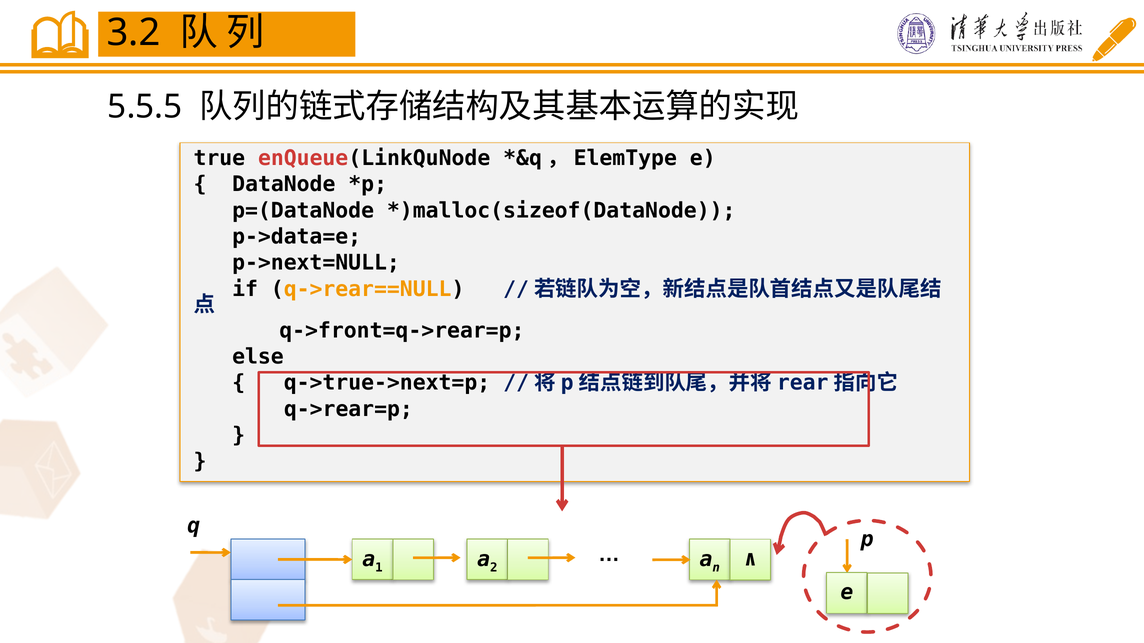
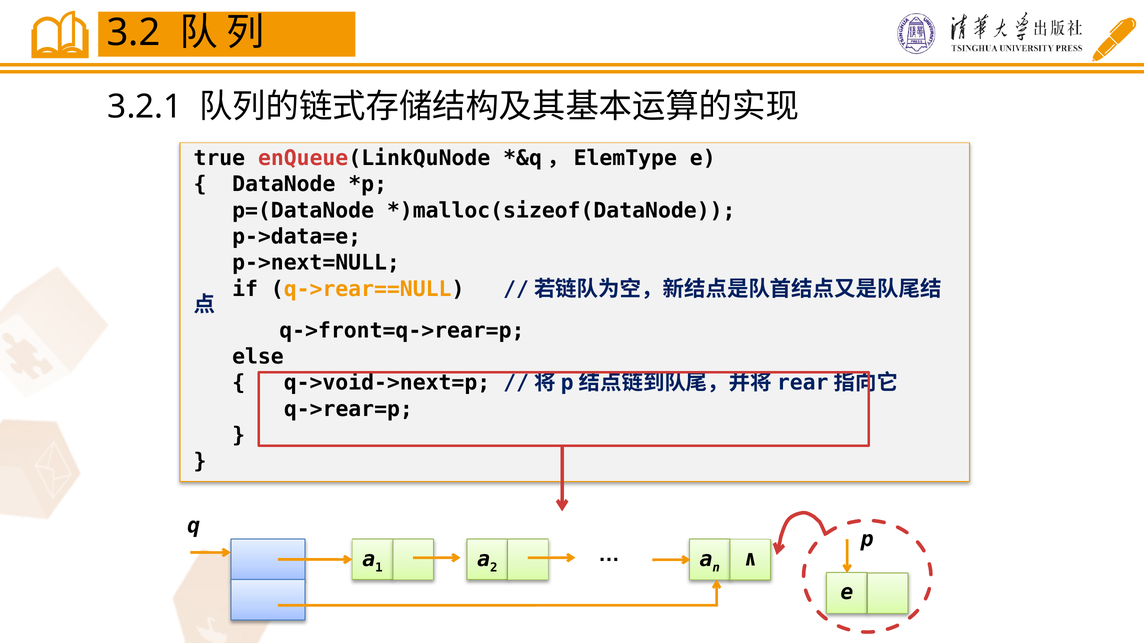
5.5.5: 5.5.5 -> 3.2.1 (145, 107)
q->true->next=p: q->true->next=p -> q->void->next=p (387, 383)
